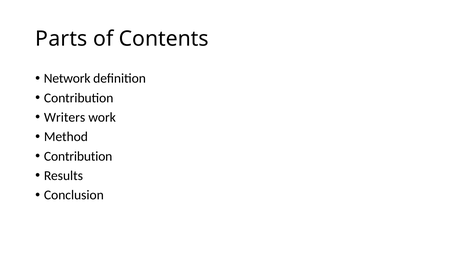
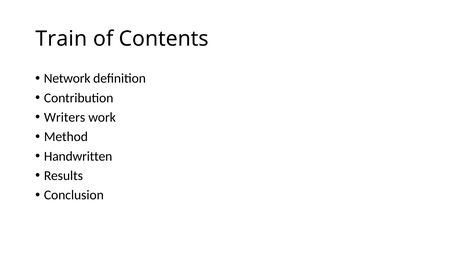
Parts: Parts -> Train (61, 39)
Contribution: Contribution -> Handwritten (78, 156)
